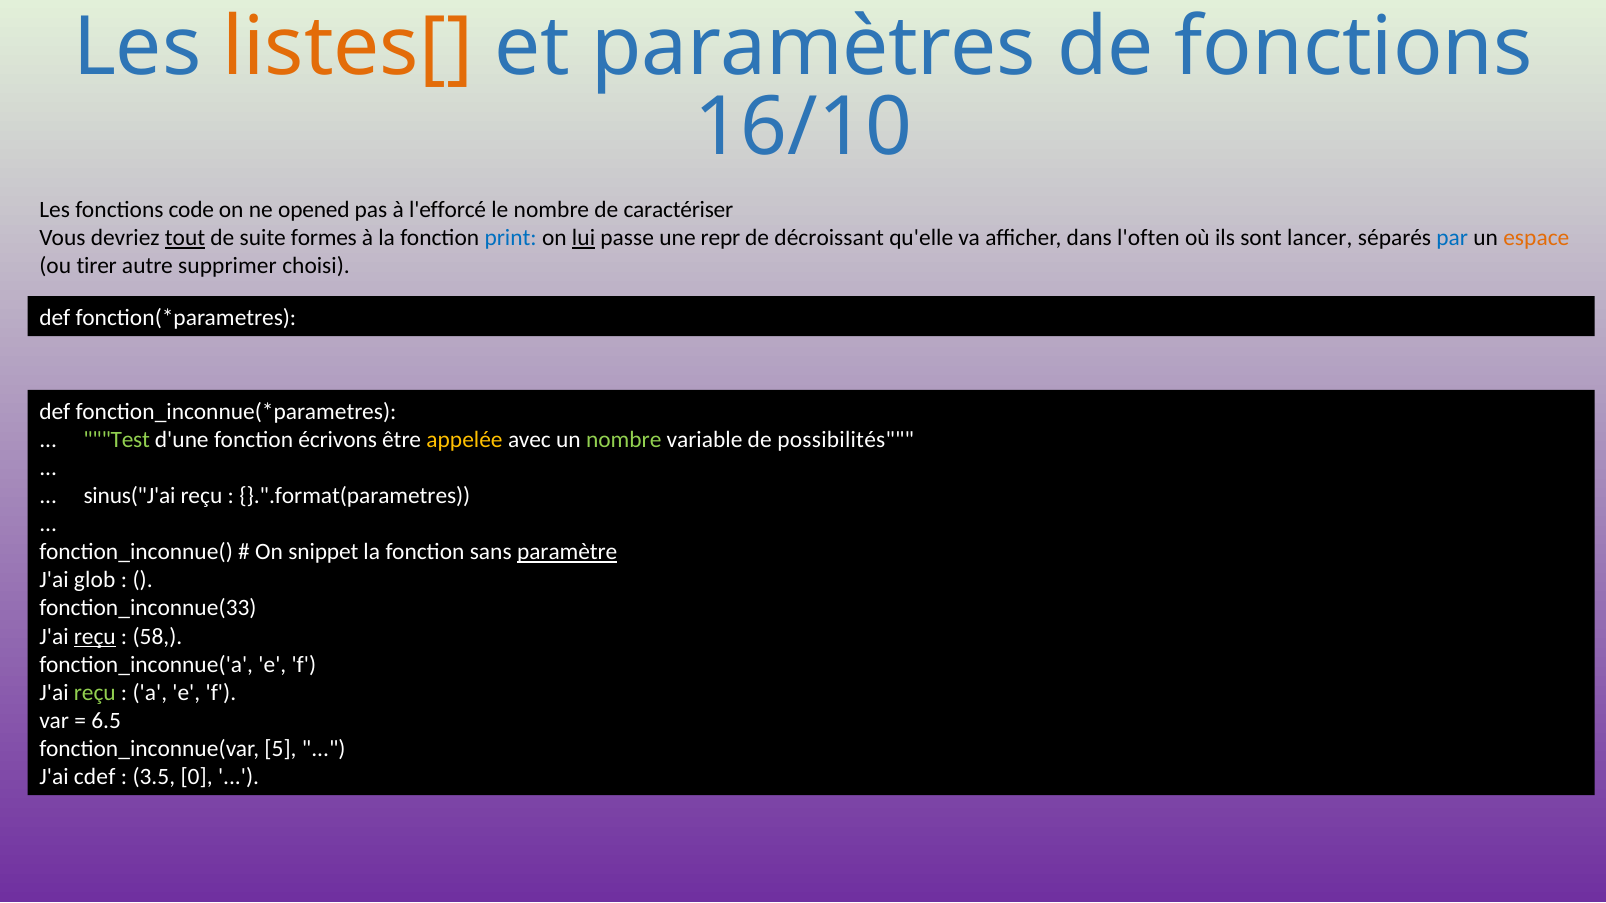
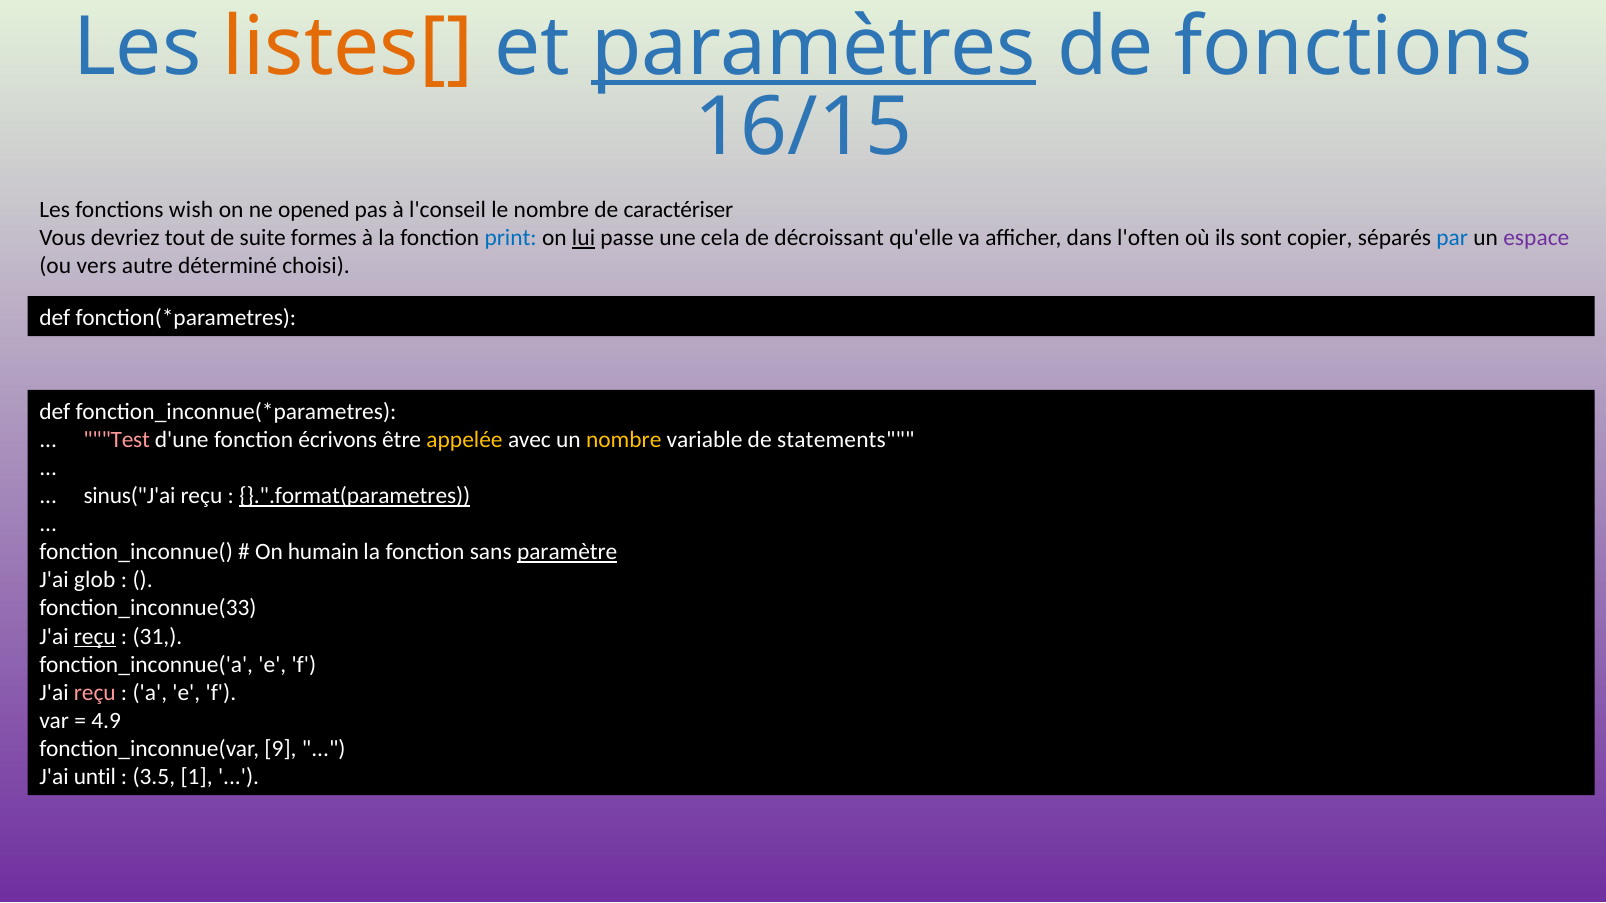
paramètres underline: none -> present (814, 47)
16/10: 16/10 -> 16/15 (803, 127)
code: code -> wish (191, 210)
l'efforcé: l'efforcé -> l'conseil (448, 210)
tout underline: present -> none (185, 238)
repr: repr -> cela (720, 238)
lancer: lancer -> copier (1320, 238)
espace colour: orange -> purple (1536, 238)
tirer: tirer -> vers (97, 266)
supprimer: supprimer -> déterminé (228, 266)
Test colour: light green -> pink (117, 440)
nombre colour: light green -> yellow (624, 440)
possibilités: possibilités -> statements (846, 440)
}.".format(parametres underline: none -> present (355, 496)
snippet: snippet -> humain (323, 552)
58: 58 -> 31 (157, 637)
reçu colour: light green -> pink (95, 693)
6.5: 6.5 -> 4.9 (106, 721)
5: 5 -> 9 (281, 749)
cdef: cdef -> until (95, 777)
0: 0 -> 1 (197, 777)
